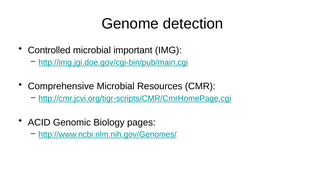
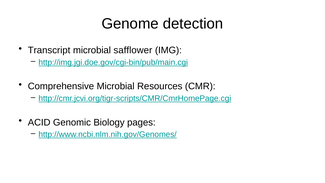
Controlled: Controlled -> Transcript (49, 50)
important: important -> safflower (133, 50)
